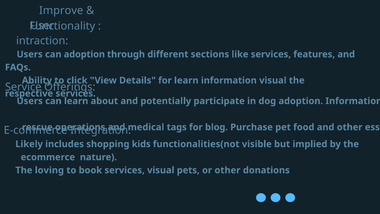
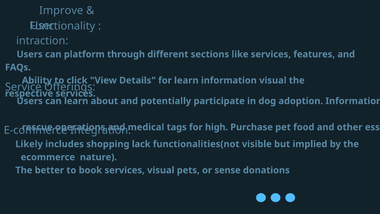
can adoption: adoption -> platform (84, 54)
blog: blog -> high (217, 127)
kids: kids -> lack (141, 144)
loving: loving -> better (49, 170)
or other: other -> sense (228, 170)
